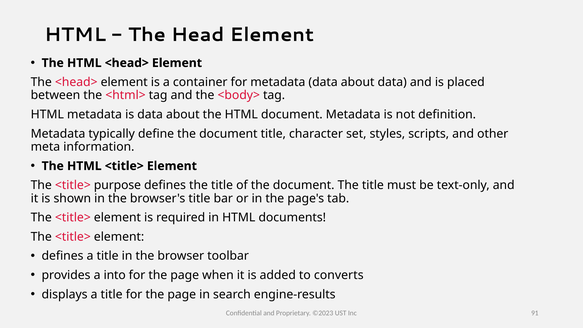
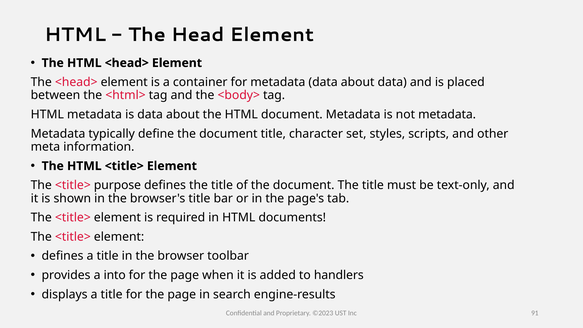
not definition: definition -> metadata (447, 114)
converts: converts -> handlers (339, 275)
